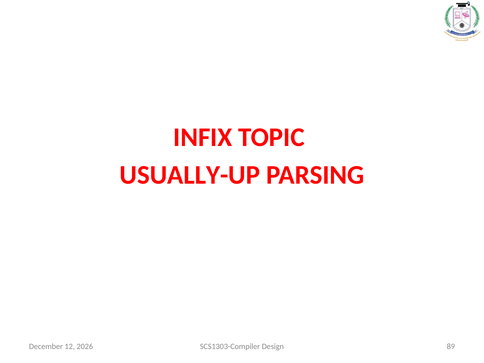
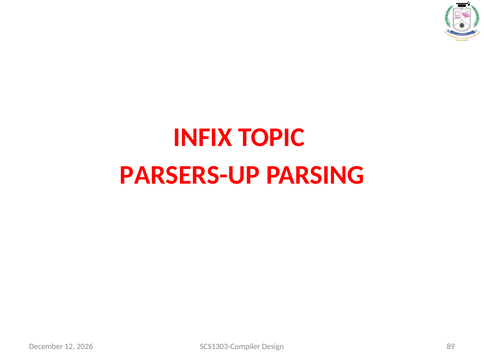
USUALLY-UP: USUALLY-UP -> PARSERS-UP (190, 175)
